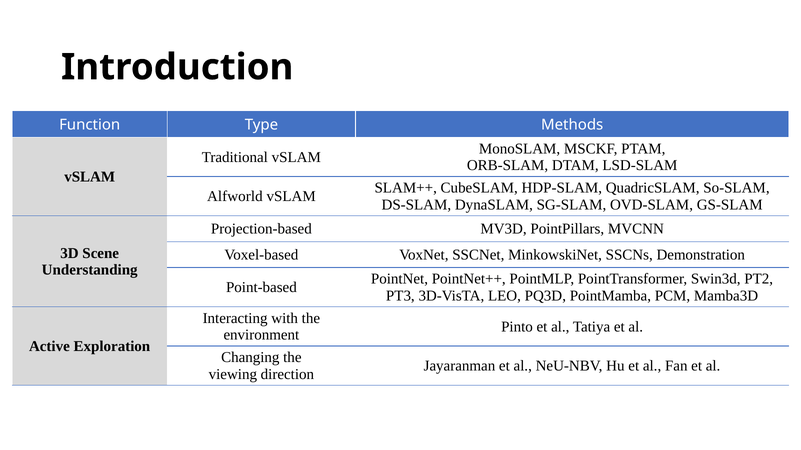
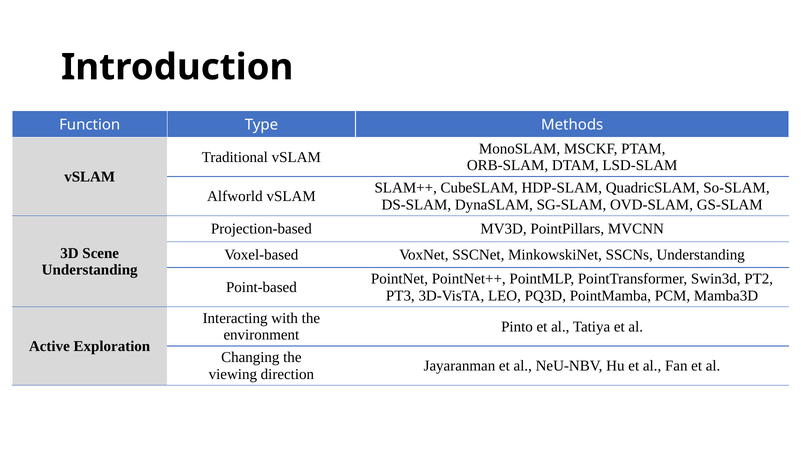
SSCNs Demonstration: Demonstration -> Understanding (701, 255)
